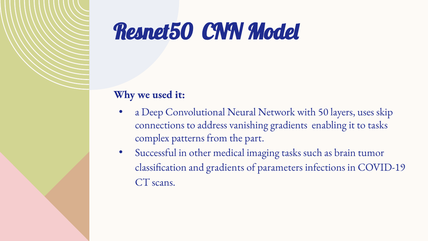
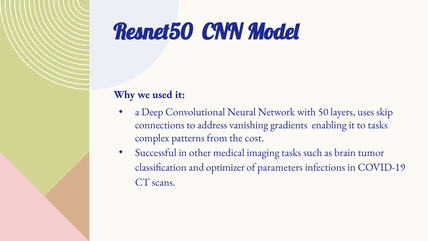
part: part -> cost (254, 138)
and gradients: gradients -> optimizer (225, 167)
